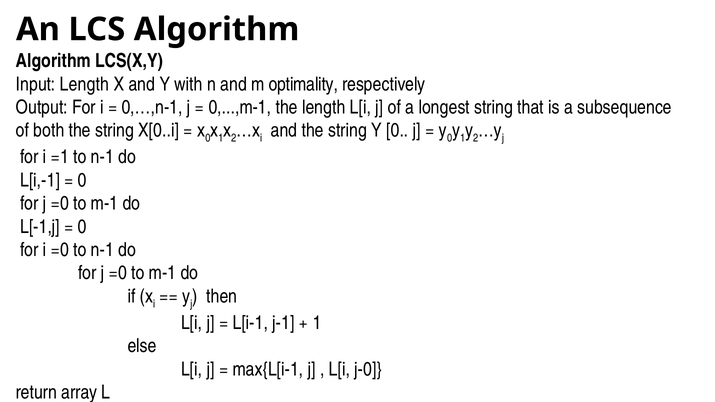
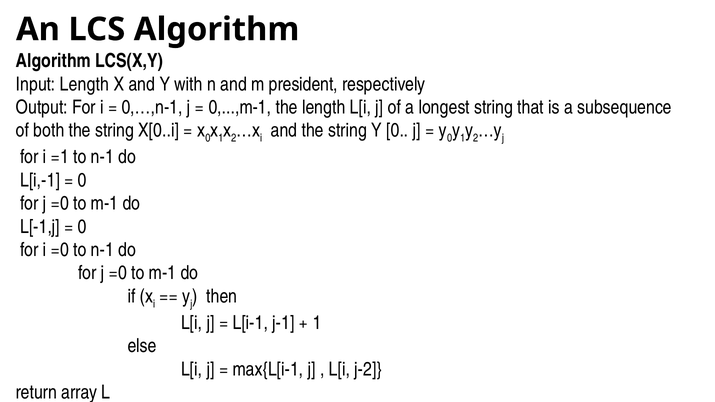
optimality: optimality -> president (303, 84)
j-0: j-0 -> j-2 (368, 369)
